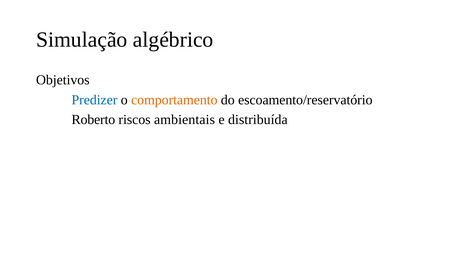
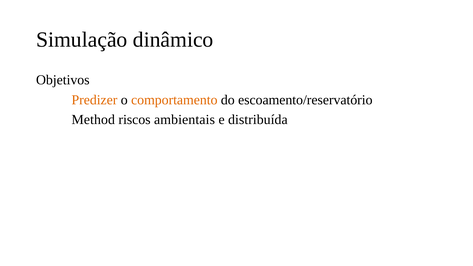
algébrico: algébrico -> dinâmico (173, 40)
Predizer colour: blue -> orange (94, 100)
Roberto: Roberto -> Method (93, 120)
